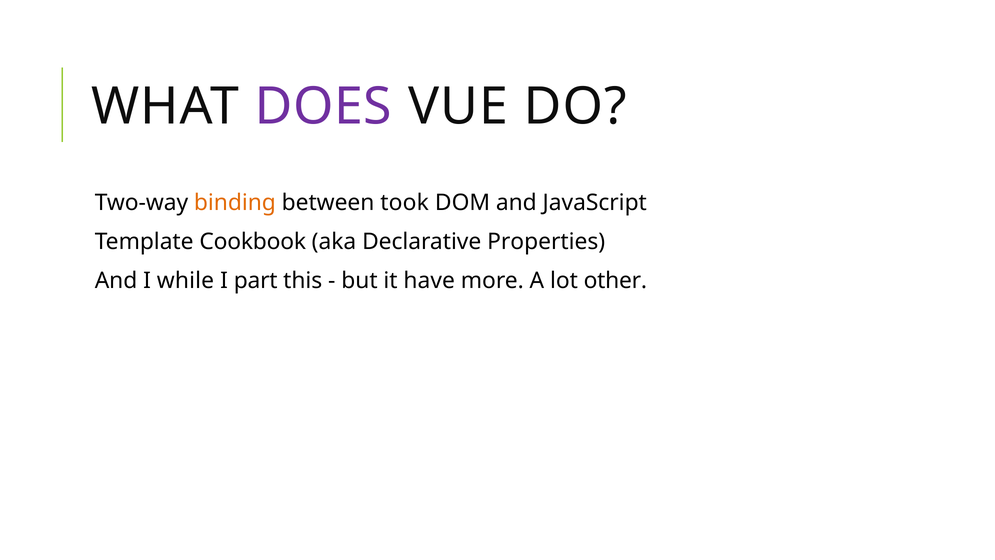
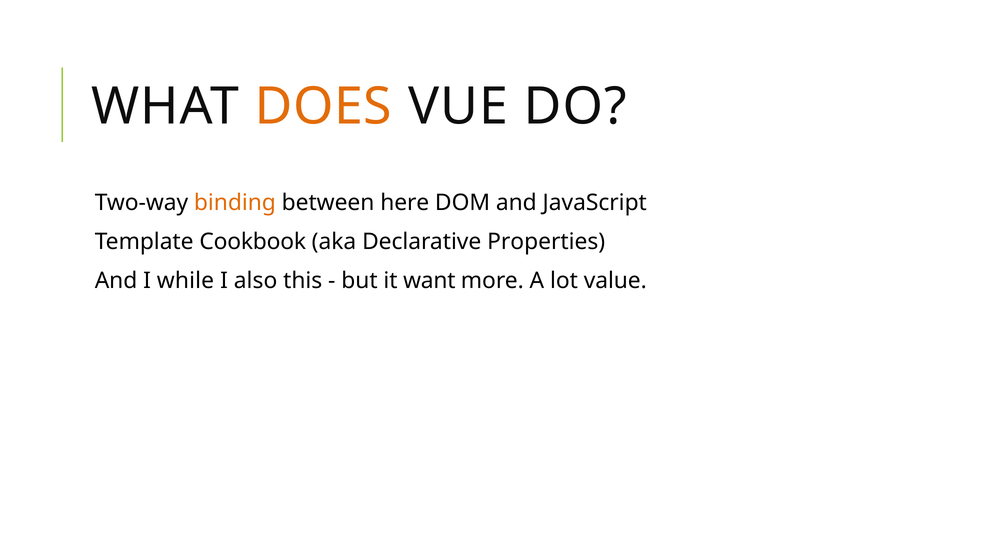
DOES colour: purple -> orange (323, 107)
took: took -> here (405, 202)
part: part -> also (256, 281)
have: have -> want (429, 281)
other: other -> value (615, 281)
